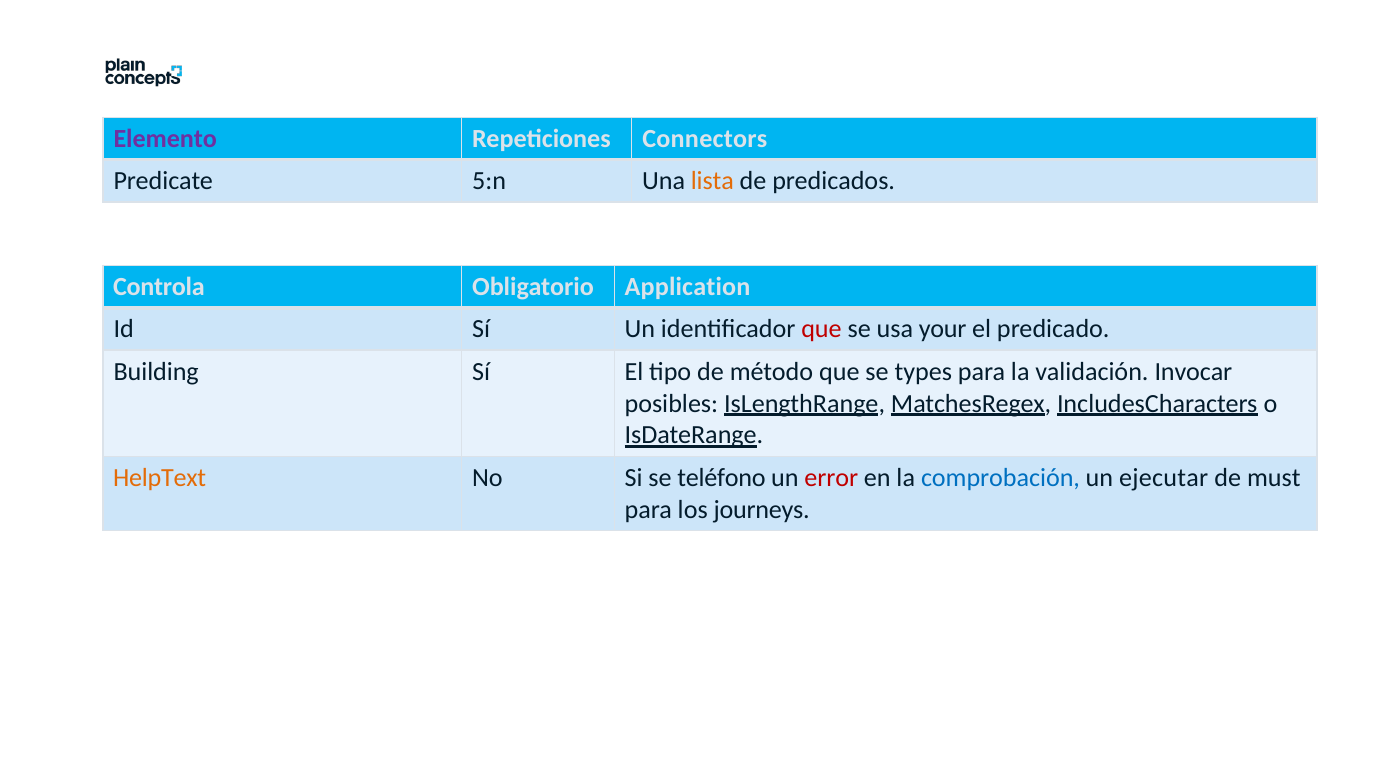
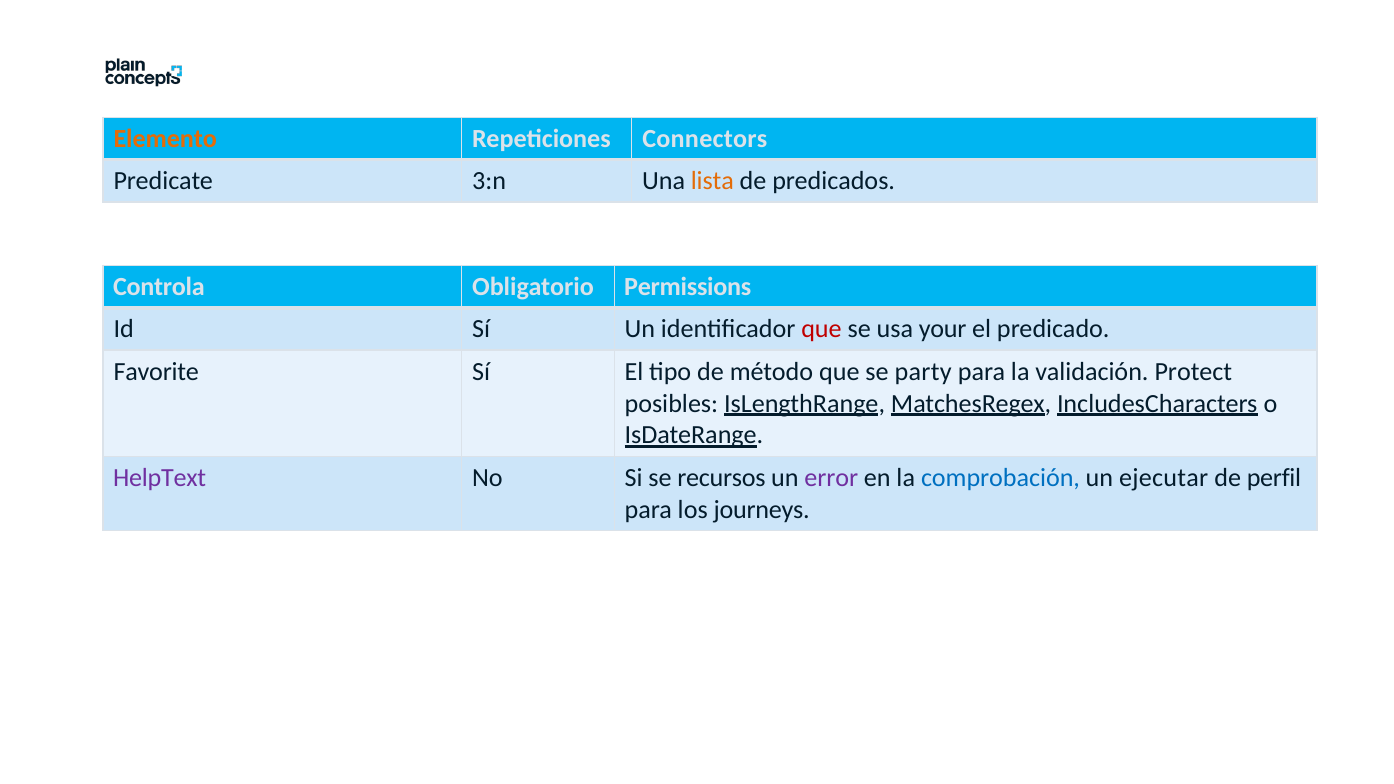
Elemento colour: purple -> orange (165, 139)
5:n: 5:n -> 3:n (489, 181)
Application: Application -> Permissions (688, 287)
Building: Building -> Favorite (156, 372)
types: types -> party (923, 372)
Invocar: Invocar -> Protect (1193, 372)
HelpText colour: orange -> purple (160, 478)
teléfono: teléfono -> recursos (722, 478)
error colour: red -> purple (831, 478)
must: must -> perfil (1274, 478)
